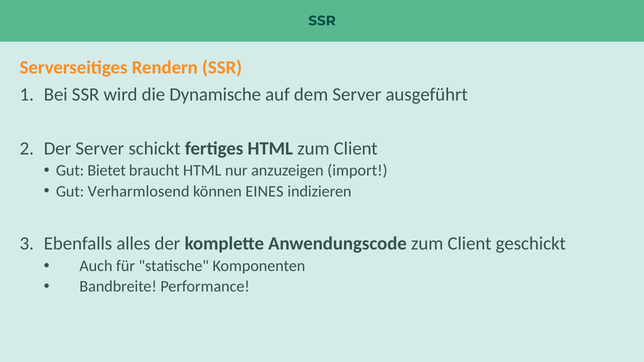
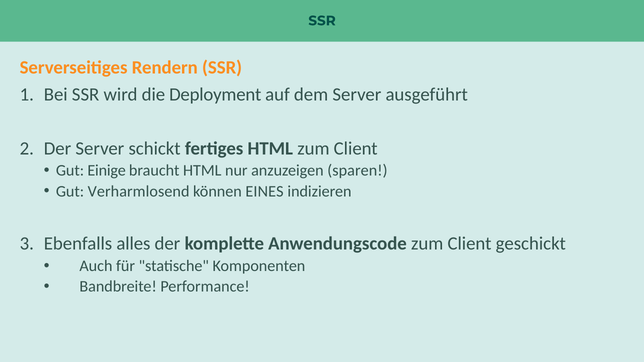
Dynamische: Dynamische -> Deployment (215, 94)
Bietet: Bietet -> Einige (107, 171)
import: import -> sparen (357, 171)
